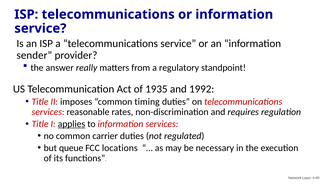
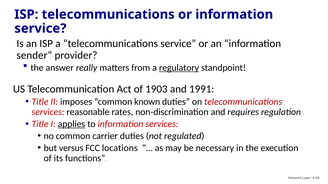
regulatory underline: none -> present (179, 68)
1935: 1935 -> 1903 (156, 89)
1992: 1992 -> 1991 (202, 89)
timing: timing -> known (147, 102)
queue: queue -> versus (71, 148)
